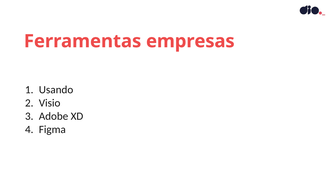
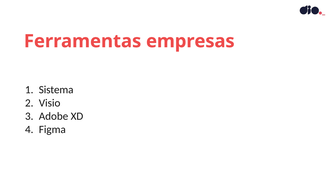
Usando: Usando -> Sistema (56, 90)
